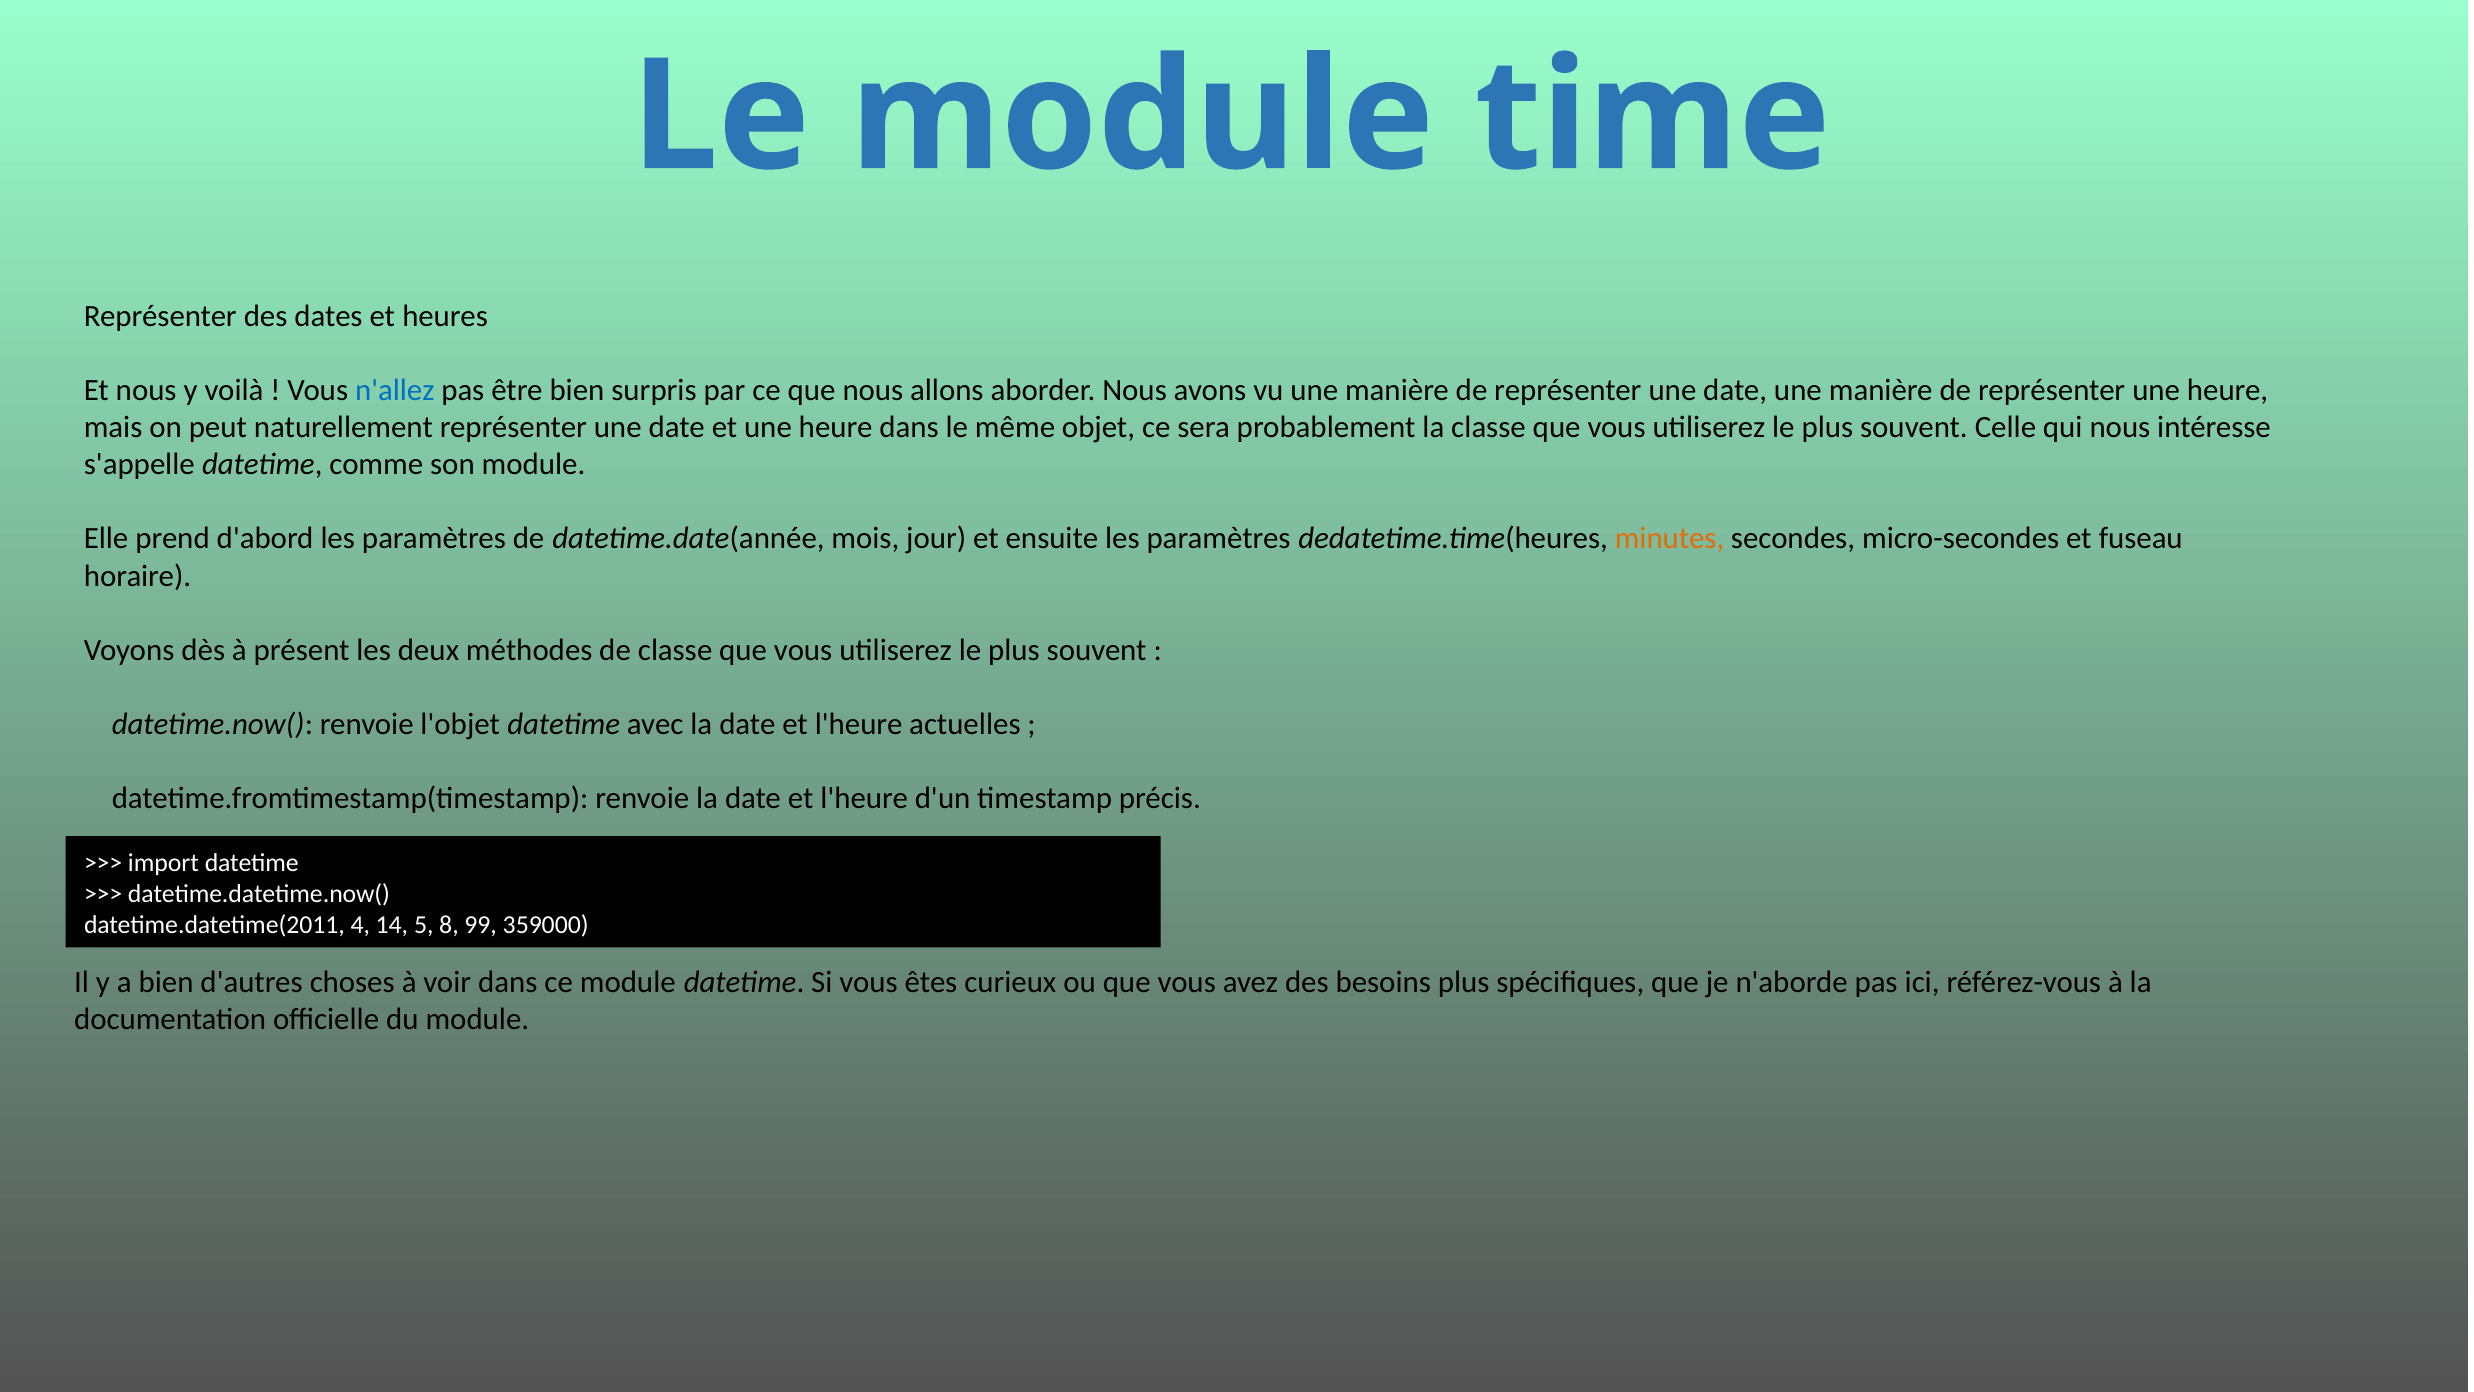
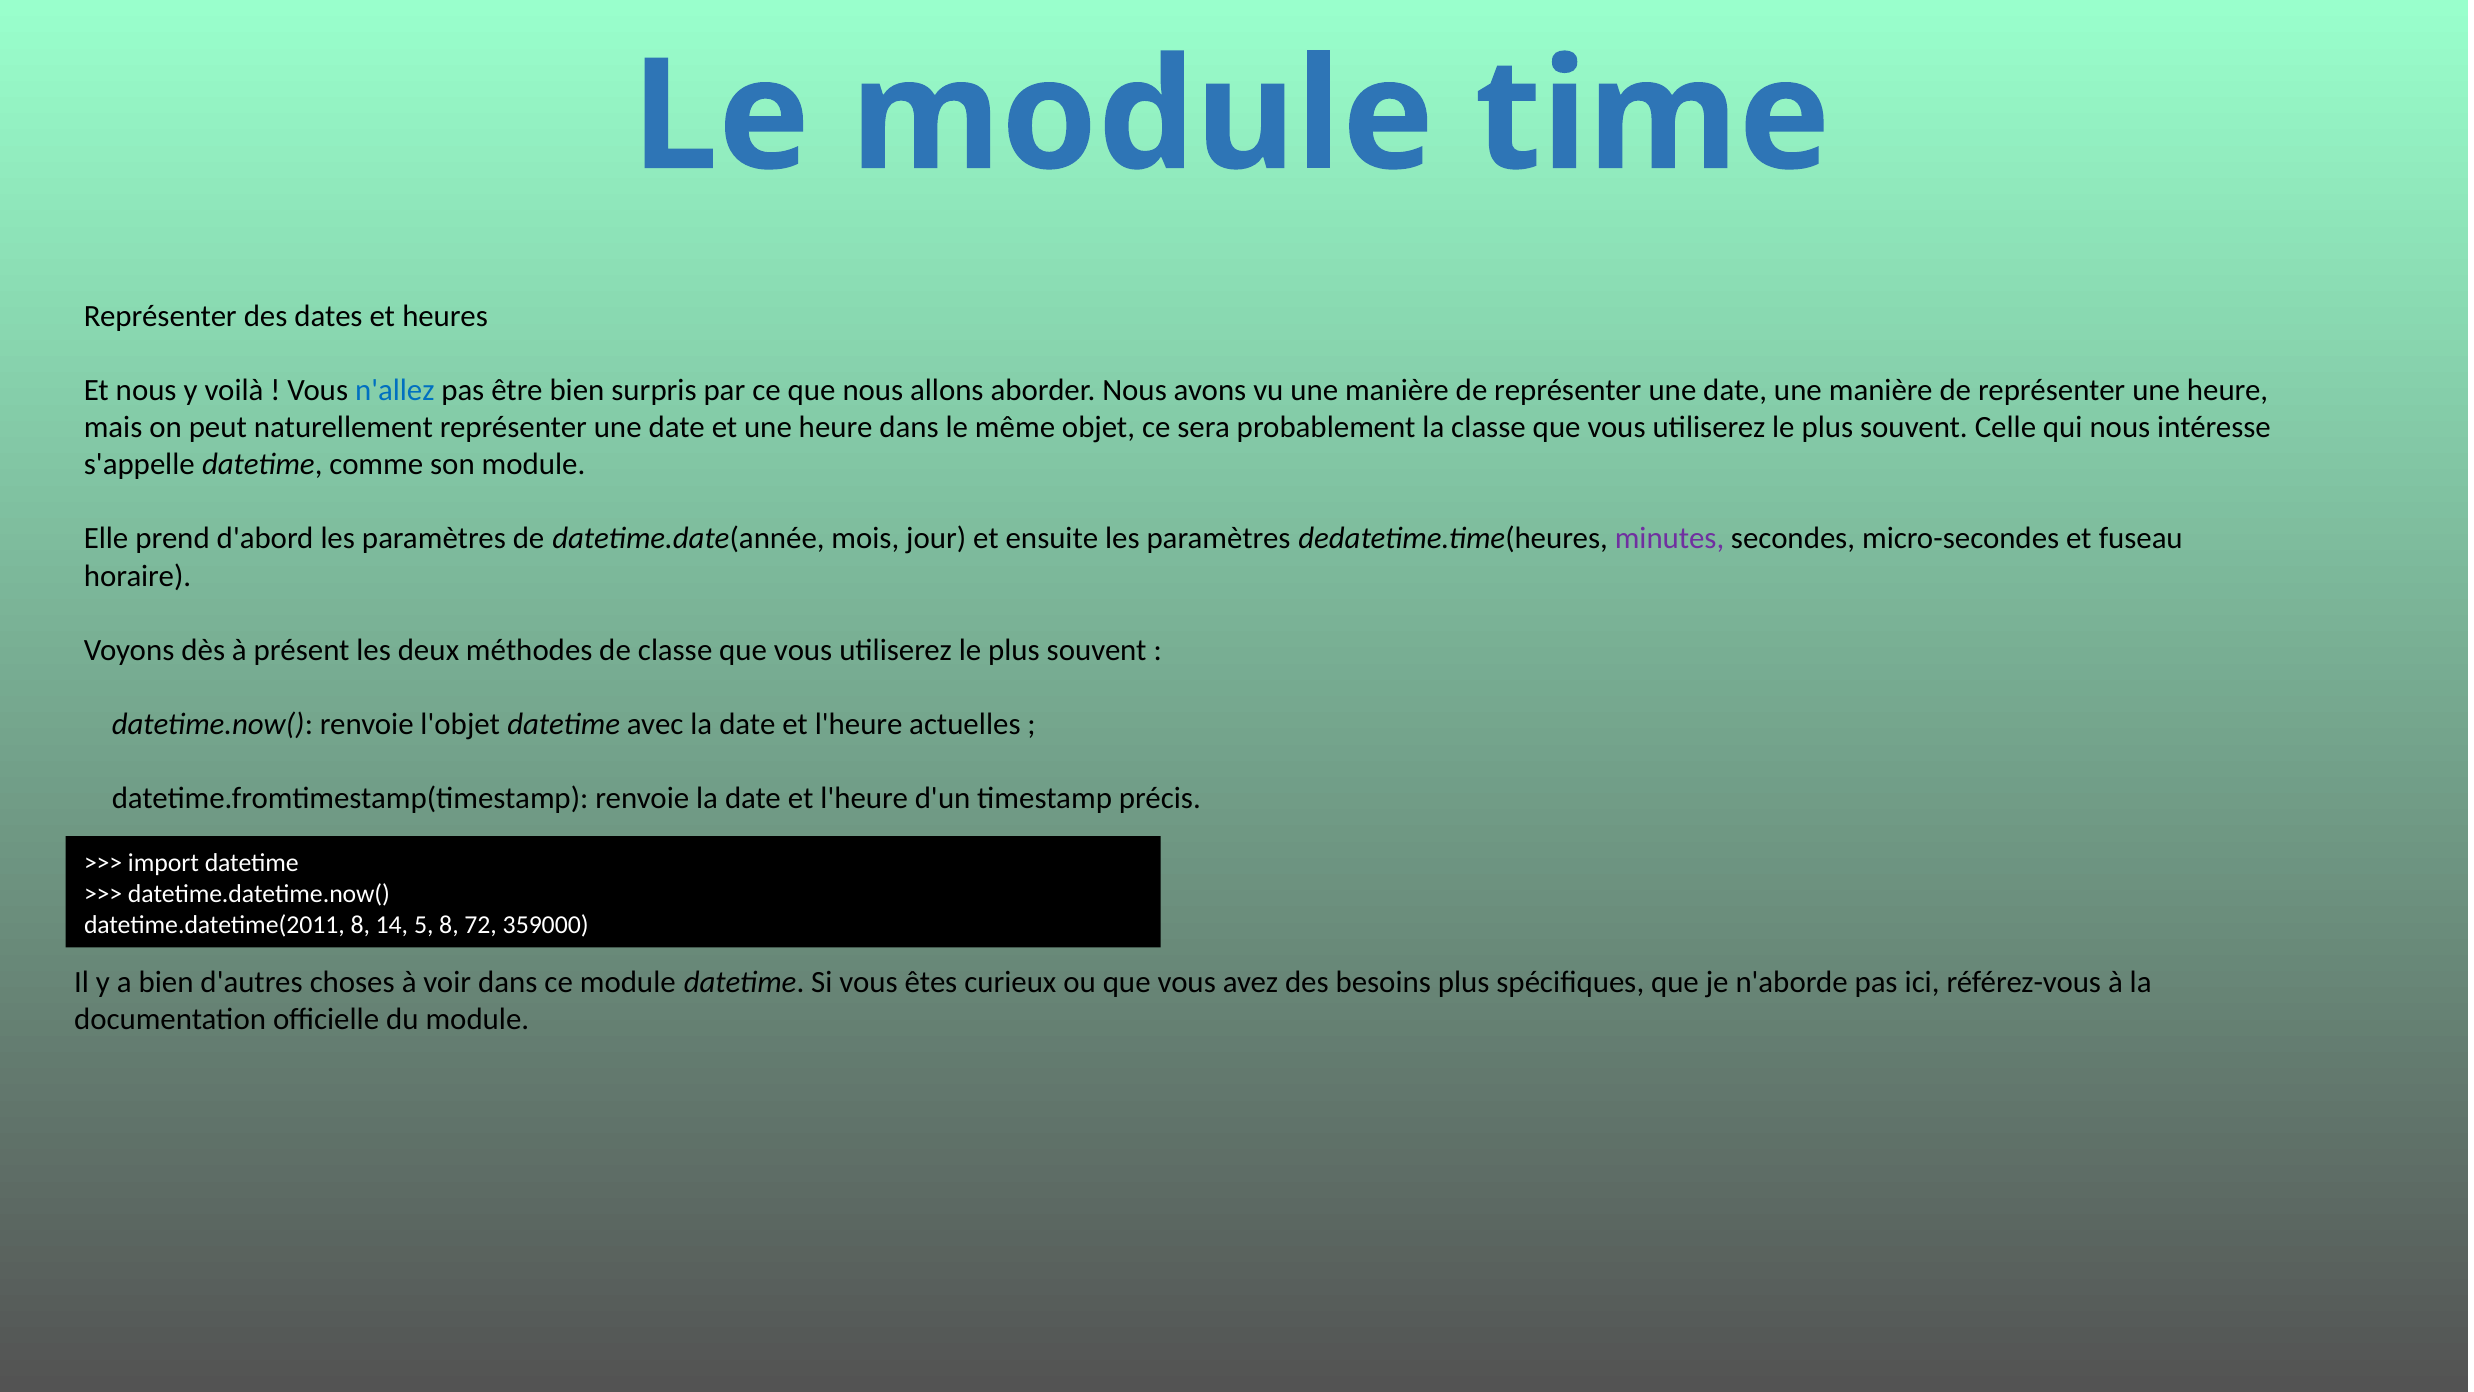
minutes colour: orange -> purple (1670, 539)
datetime.datetime(2011 4: 4 -> 8 (360, 924)
99: 99 -> 72 (481, 924)
